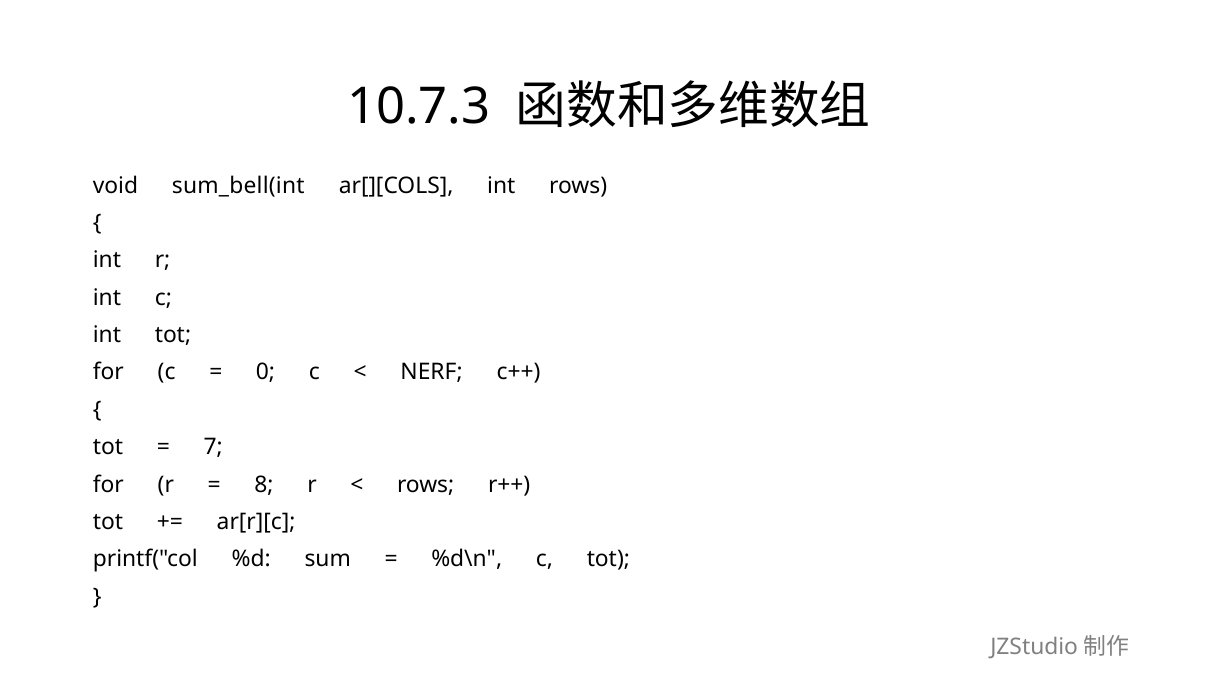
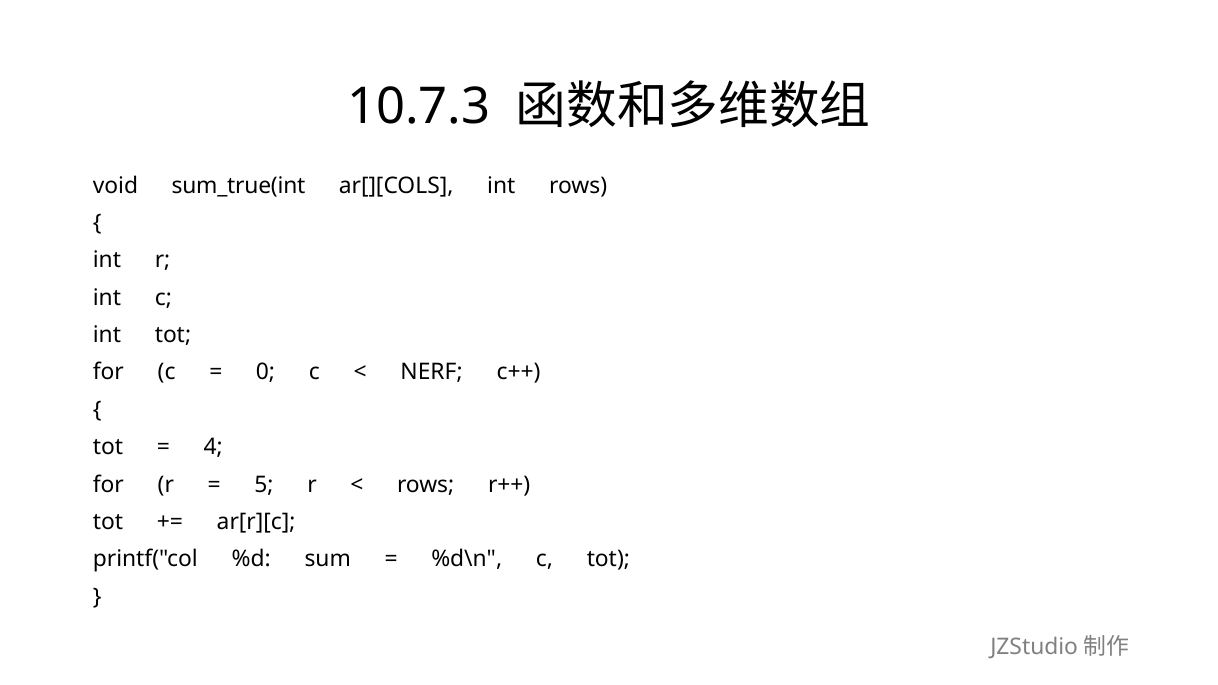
sum_bell(int: sum_bell(int -> sum_true(int (238, 186)
7: 7 -> 4 (213, 447)
8: 8 -> 5 (264, 485)
